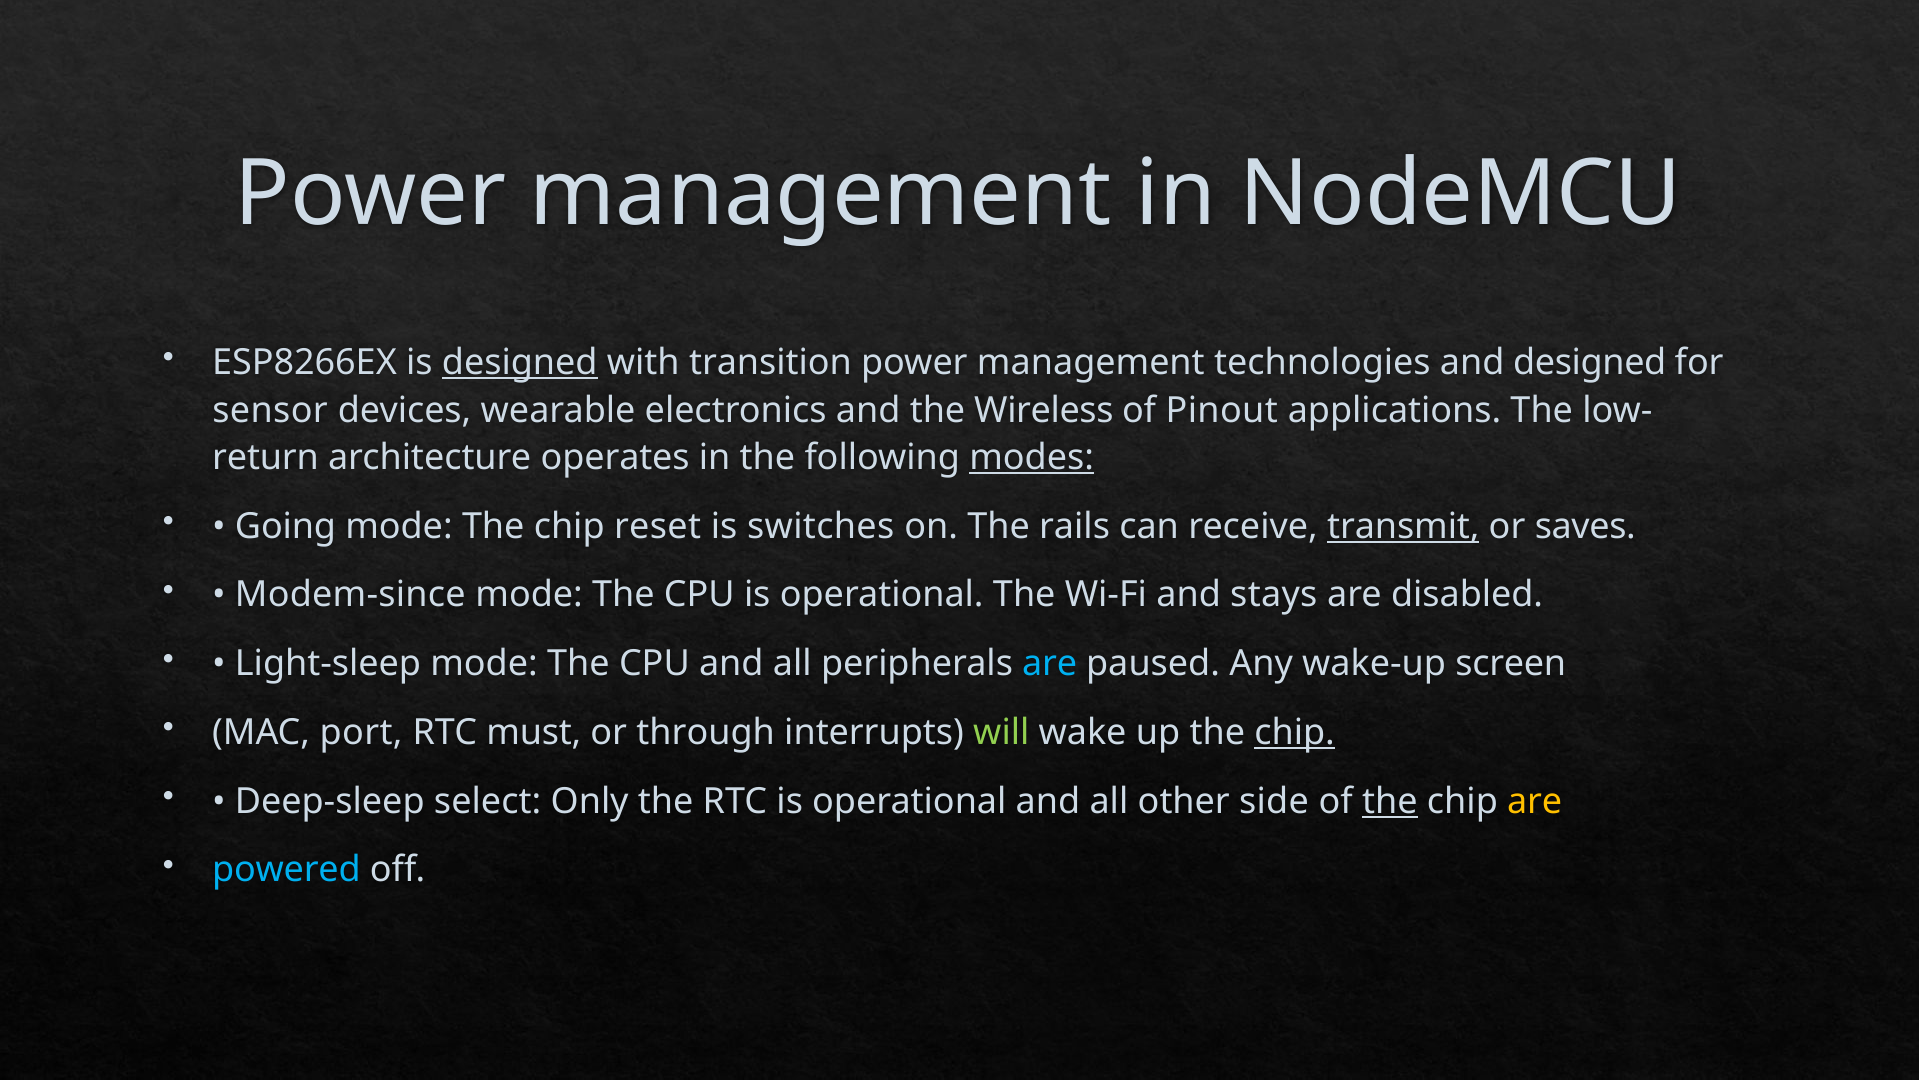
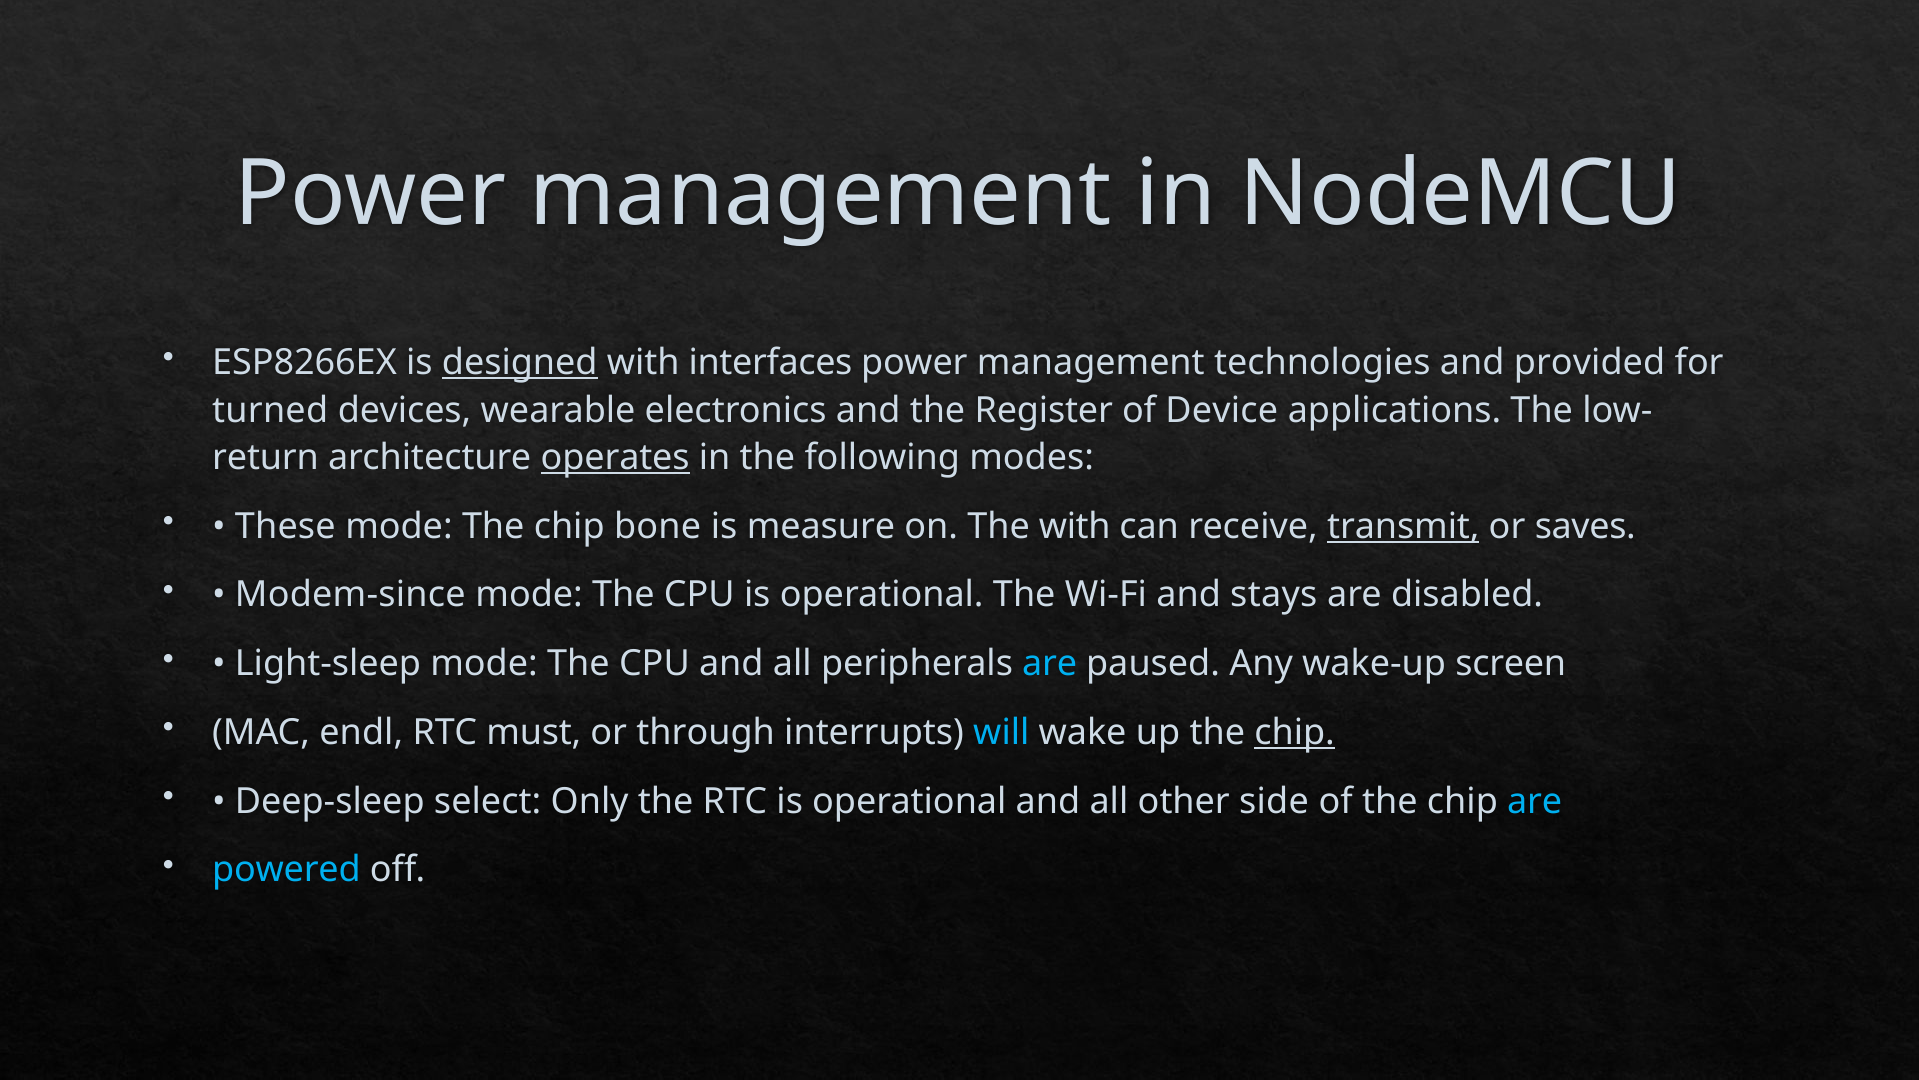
transition: transition -> interfaces (771, 362)
and designed: designed -> provided (1590, 362)
sensor: sensor -> turned (270, 410)
Wireless: Wireless -> Register (1044, 410)
Pinout: Pinout -> Device (1222, 410)
operates underline: none -> present (615, 457)
modes underline: present -> none (1032, 457)
Going: Going -> These (285, 526)
reset: reset -> bone (658, 526)
switches: switches -> measure (821, 526)
The rails: rails -> with (1075, 526)
port: port -> endl (361, 732)
will colour: light green -> light blue (1001, 732)
the underline: present -> none (1390, 801)
are colour: yellow -> light blue (1535, 801)
